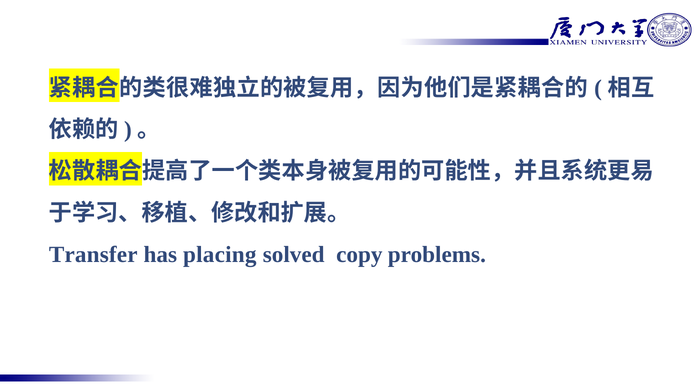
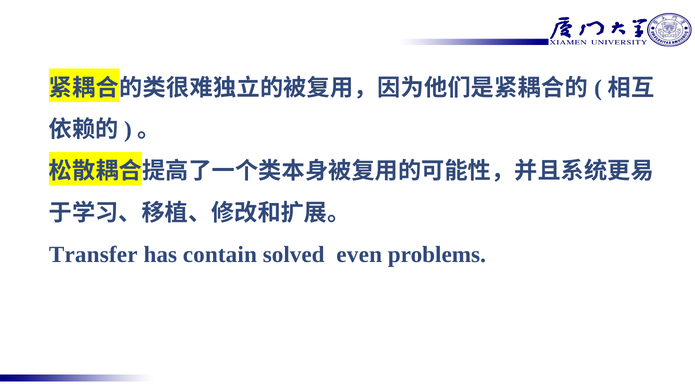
placing: placing -> contain (220, 255)
copy: copy -> even (359, 255)
